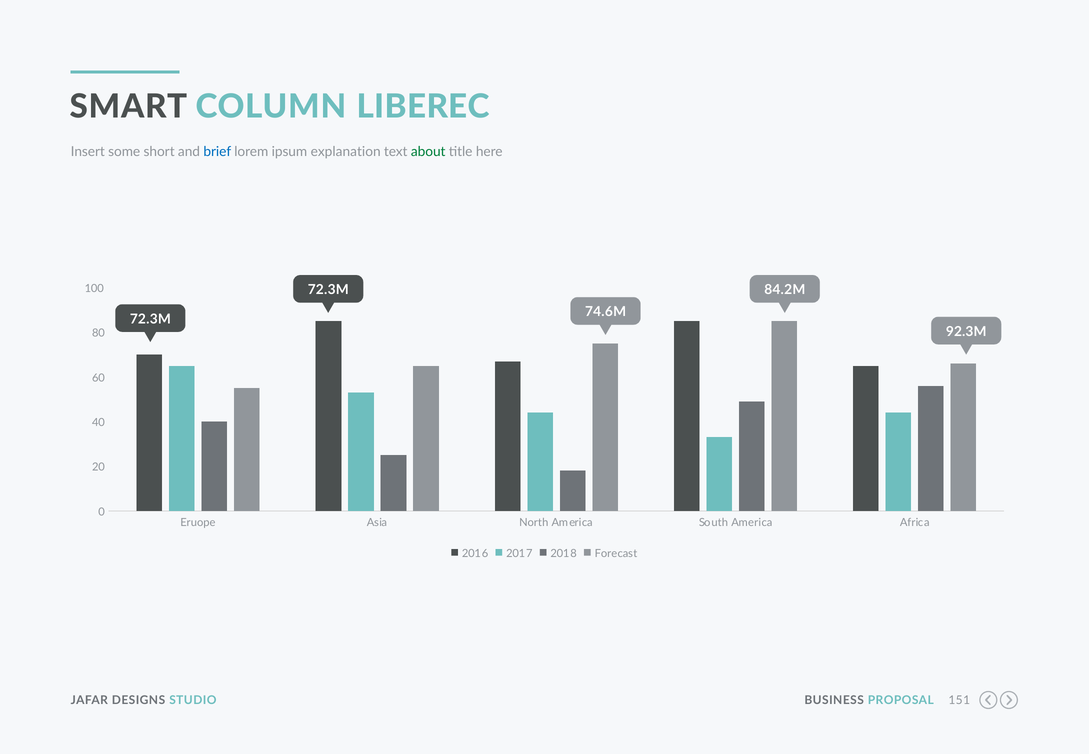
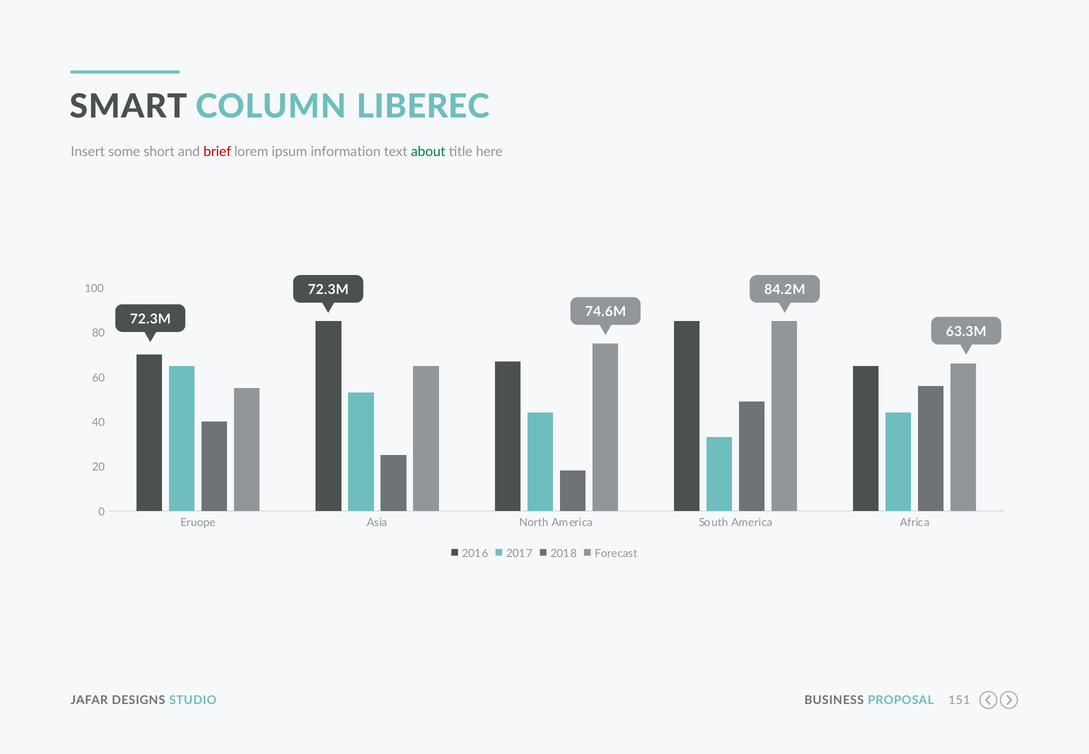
brief colour: blue -> red (217, 151)
explanation: explanation -> information (346, 151)
92.3M: 92.3M -> 63.3M (966, 332)
